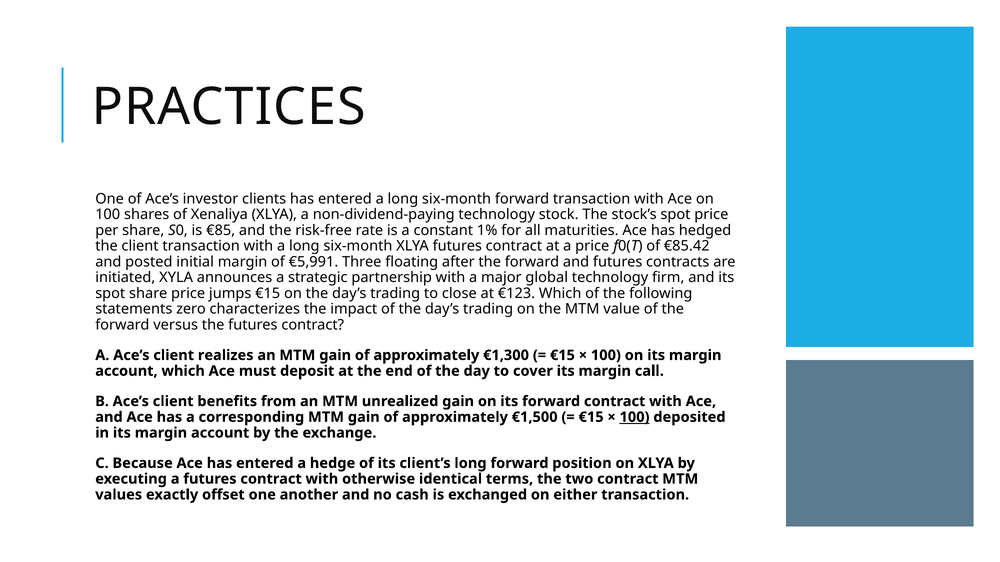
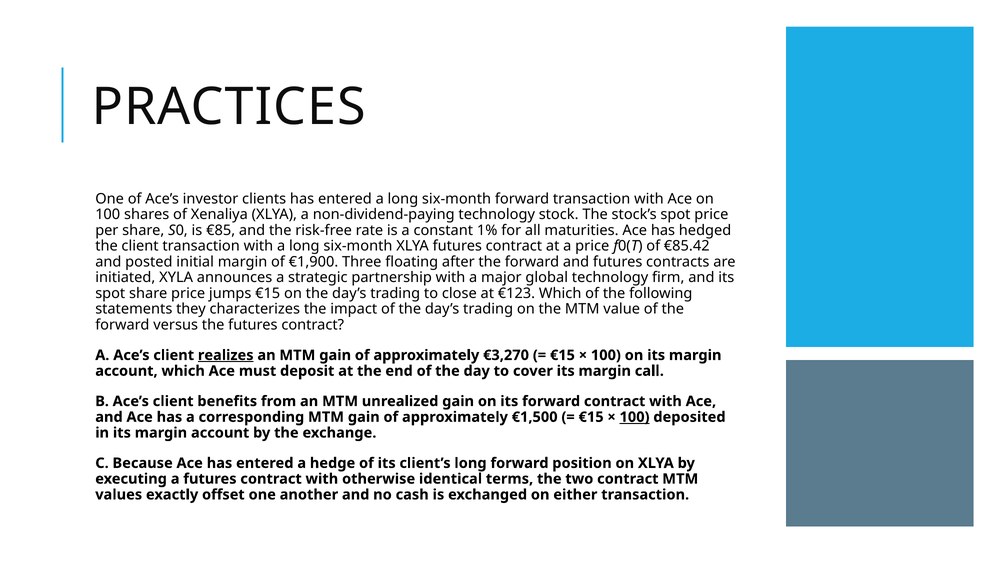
€5,991: €5,991 -> €1,900 (313, 262)
zero: zero -> they (191, 309)
realizes underline: none -> present (226, 356)
€1,300: €1,300 -> €3,270 (506, 356)
